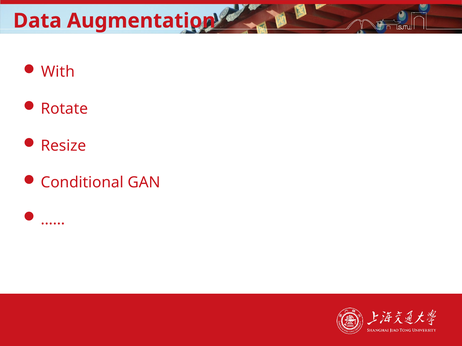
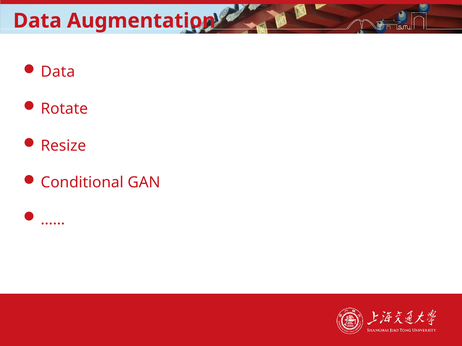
With: With -> Data (58, 72)
